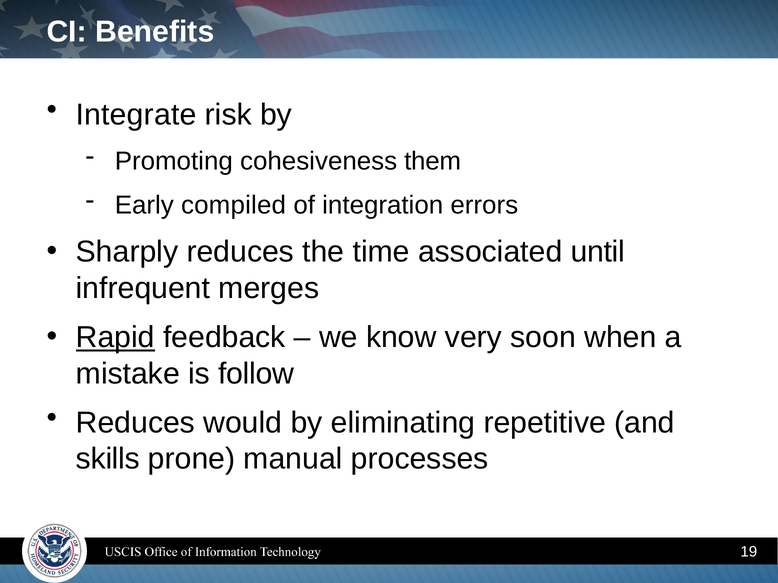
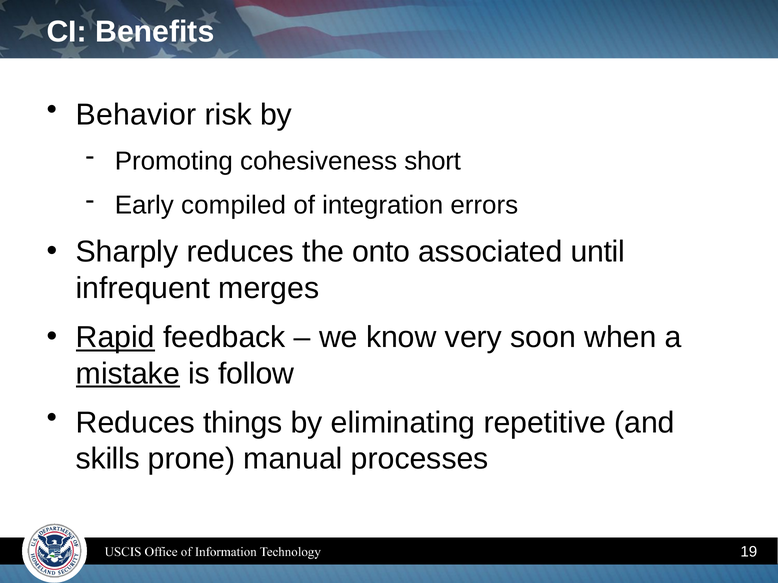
Integrate: Integrate -> Behavior (136, 115)
them: them -> short (433, 161)
time: time -> onto (381, 252)
mistake underline: none -> present (128, 374)
would: would -> things (243, 423)
